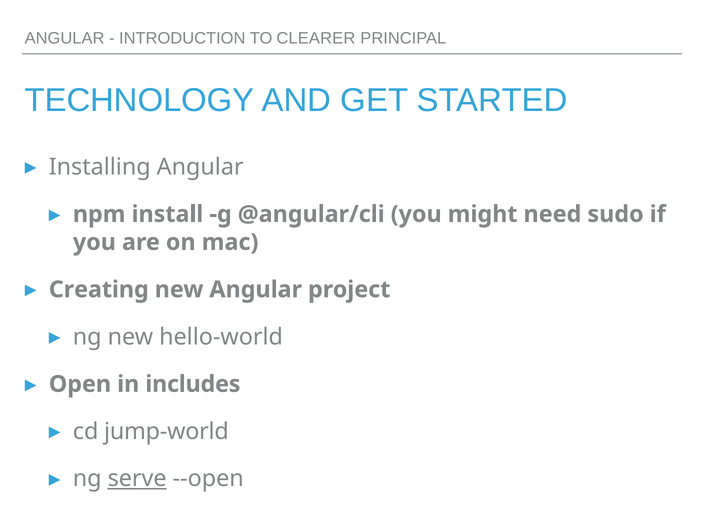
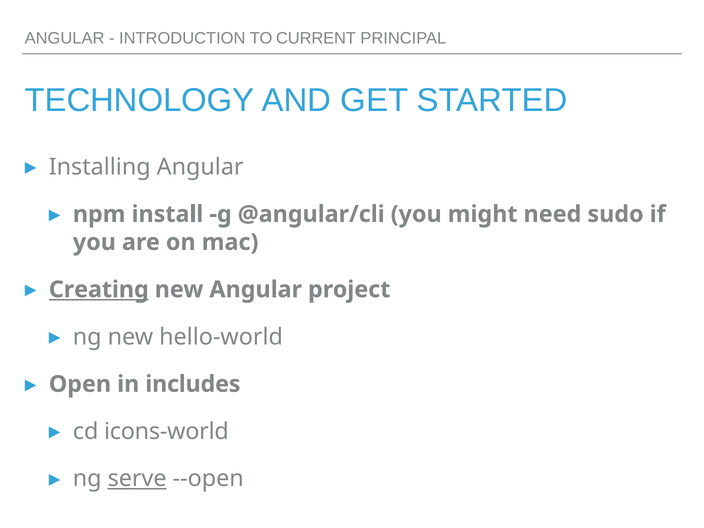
CLEARER: CLEARER -> CURRENT (316, 38)
Creating underline: none -> present (99, 290)
jump-world: jump-world -> icons-world (166, 431)
